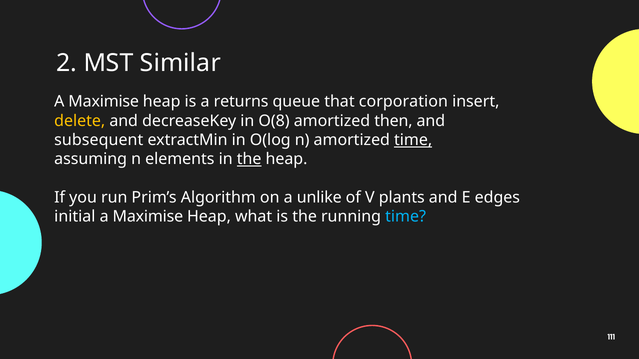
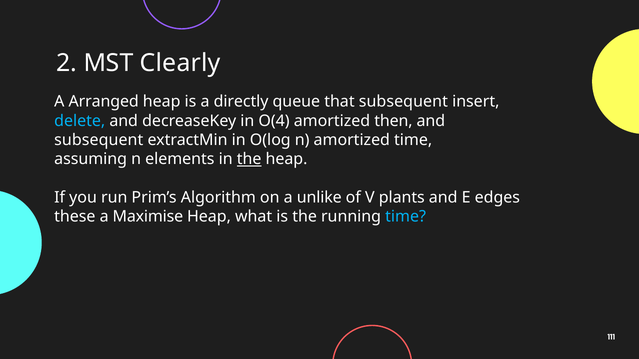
Similar: Similar -> Clearly (180, 63)
Maximise: Maximise -> Arranged (104, 102)
returns: returns -> directly (241, 102)
that corporation: corporation -> subsequent (403, 102)
delete colour: yellow -> light blue (80, 121)
O(8: O(8 -> O(4 (274, 121)
time underline: present -> none (413, 140)
initial: initial -> these (75, 217)
